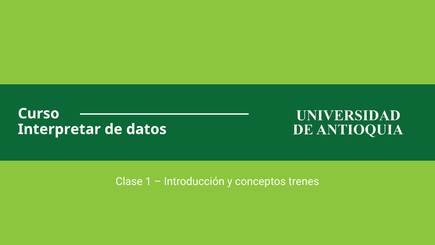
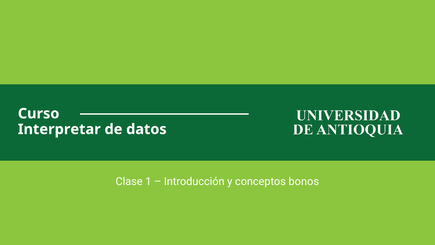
trenes: trenes -> bonos (304, 181)
